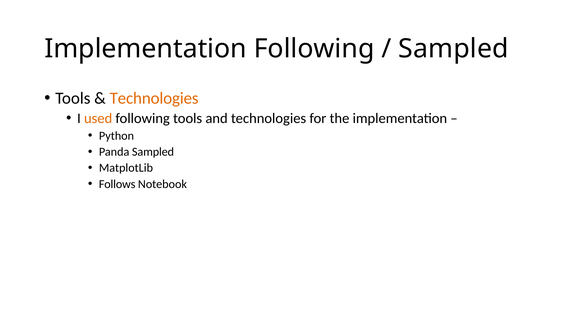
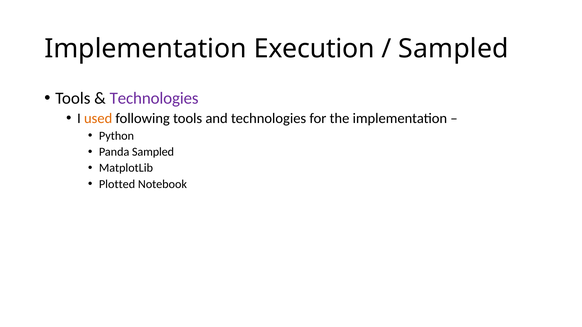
Implementation Following: Following -> Execution (314, 49)
Technologies colour: orange -> purple (154, 98)
Follows: Follows -> Plotted (117, 184)
